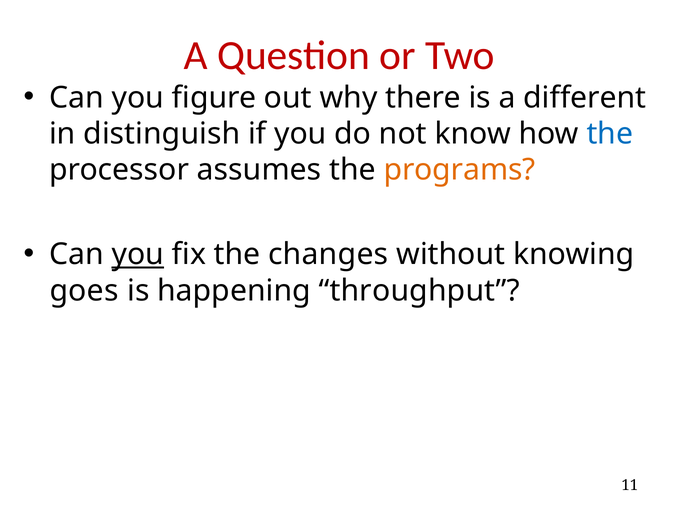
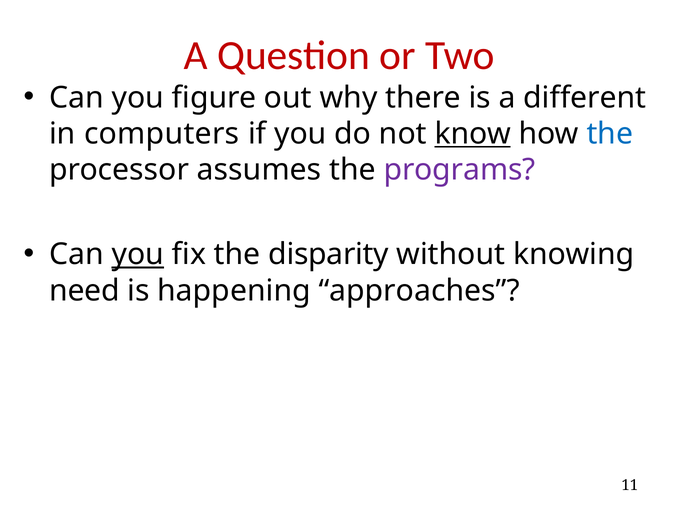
distinguish: distinguish -> computers (162, 134)
know underline: none -> present (473, 134)
programs colour: orange -> purple (460, 170)
changes: changes -> disparity (329, 255)
goes: goes -> need (84, 291)
throughput: throughput -> approaches (419, 291)
